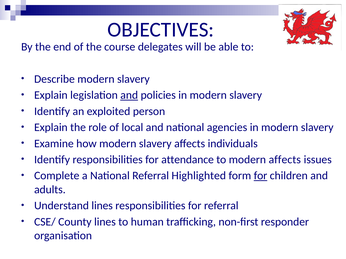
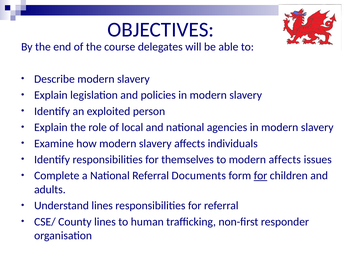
and underline: present -> none (129, 95)
attendance: attendance -> themselves (188, 160)
Highlighted: Highlighted -> Documents (199, 176)
